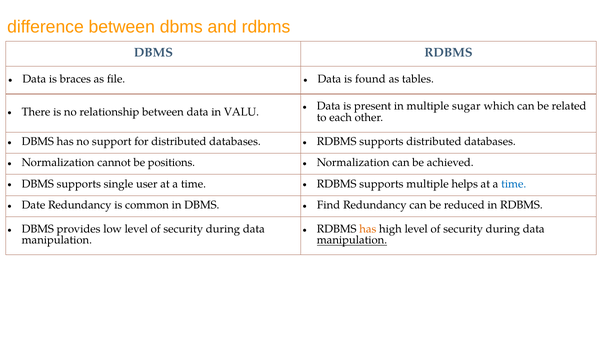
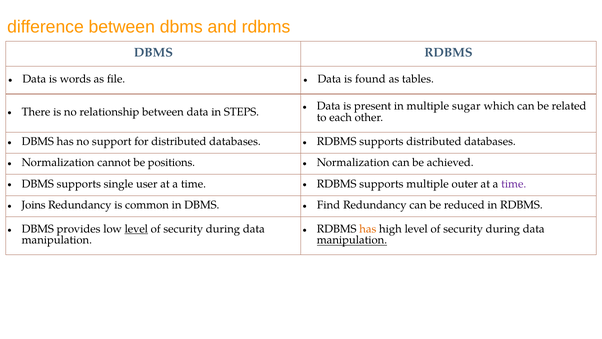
braces: braces -> words (75, 79)
VALU: VALU -> STEPS (241, 112)
helps: helps -> outer (465, 184)
time colour: blue -> purple (514, 184)
Date: Date -> Joins (34, 205)
level underline: none -> present (136, 229)
